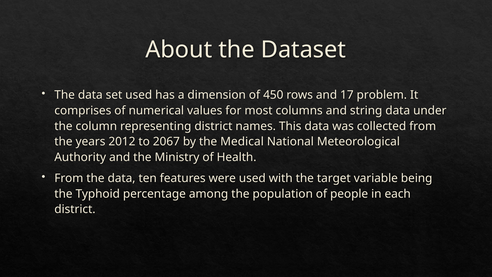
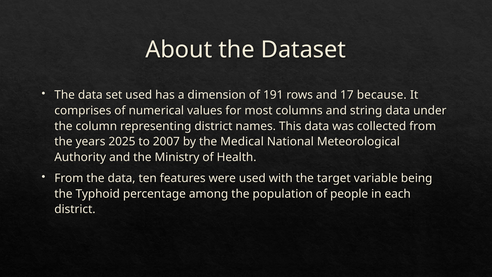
450: 450 -> 191 (273, 95)
problem: problem -> because (382, 95)
2012: 2012 -> 2025 (122, 142)
2067: 2067 -> 2007 (166, 142)
